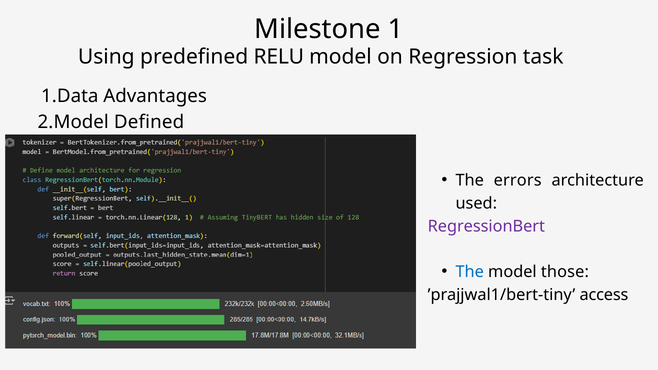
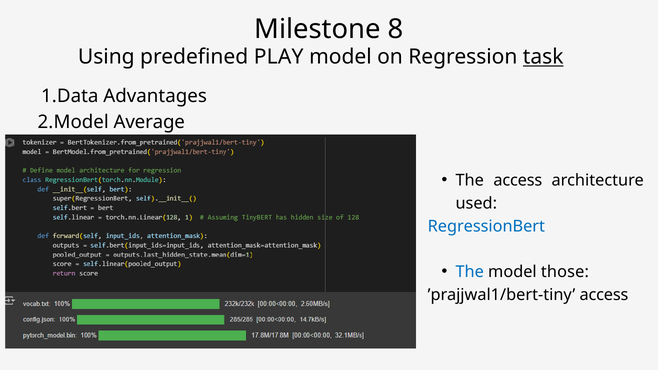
1: 1 -> 8 (396, 29)
RELU: RELU -> PLAY (279, 57)
task underline: none -> present (543, 57)
Defined: Defined -> Average (149, 122)
The errors: errors -> access (518, 180)
RegressionBert colour: purple -> blue (486, 226)
